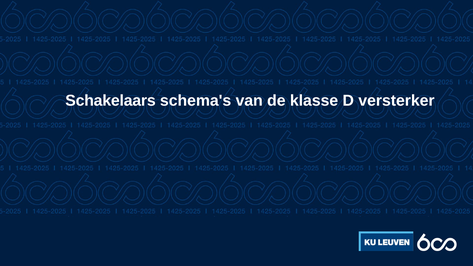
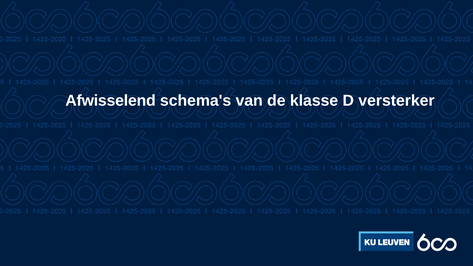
Schakelaars: Schakelaars -> Afwisselend (111, 101)
